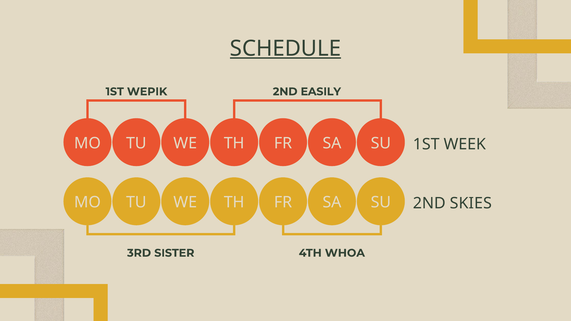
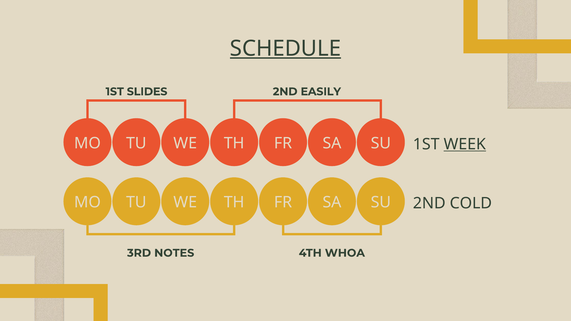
WEPIK: WEPIK -> SLIDES (147, 92)
WEEK underline: none -> present (465, 144)
SKIES: SKIES -> COLD (471, 203)
SISTER: SISTER -> NOTES (174, 253)
